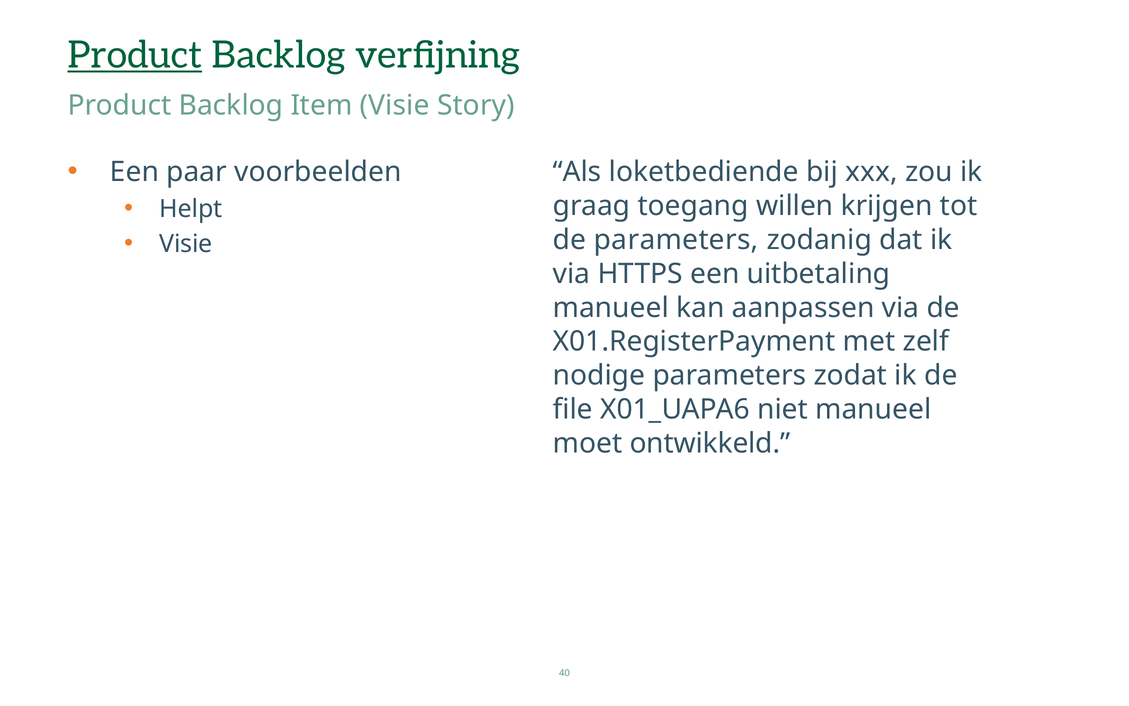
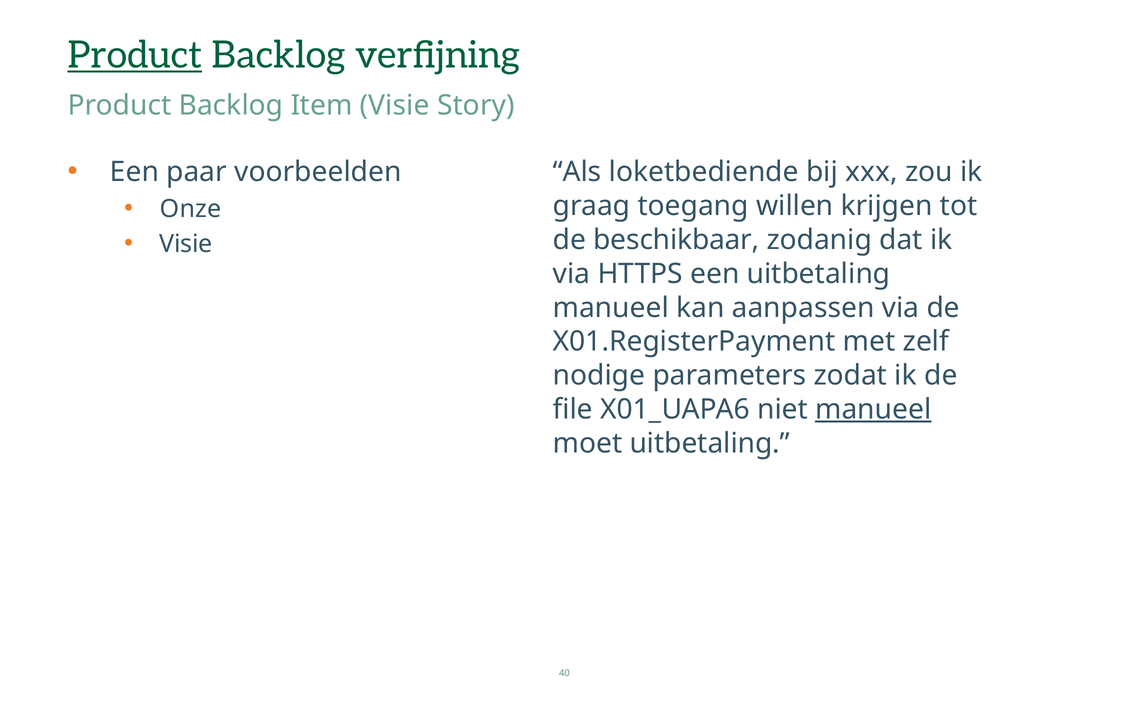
Helpt: Helpt -> Onze (191, 209)
de parameters: parameters -> beschikbaar (676, 240)
manueel underline: none -> present (873, 409)
moet ontwikkeld: ontwikkeld -> uitbetaling (710, 443)
